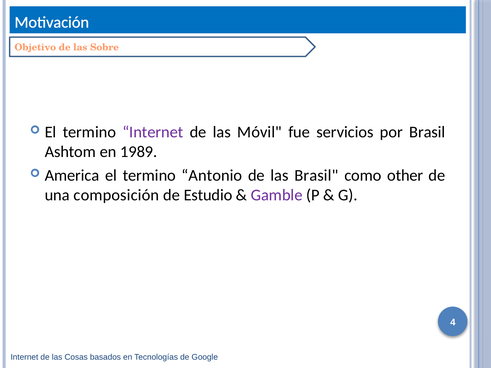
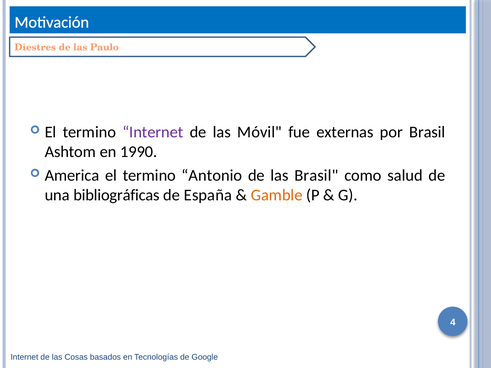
Objetivo: Objetivo -> Diestres (35, 47)
Sobre: Sobre -> Paulo (104, 47)
servicios: servicios -> externas (345, 132)
1989: 1989 -> 1990 (139, 152)
other: other -> salud (405, 176)
composición: composición -> bibliográficas (117, 195)
Estudio: Estudio -> España (208, 195)
Gamble colour: purple -> orange (277, 195)
